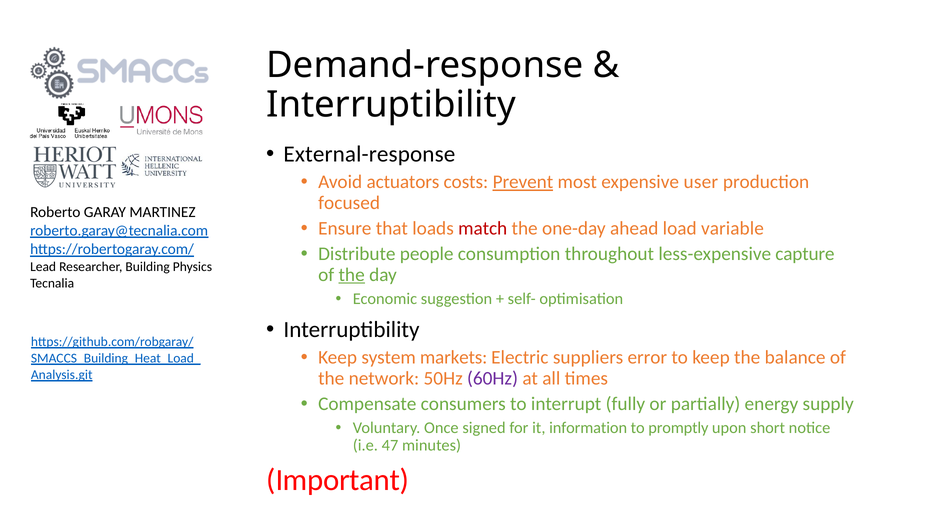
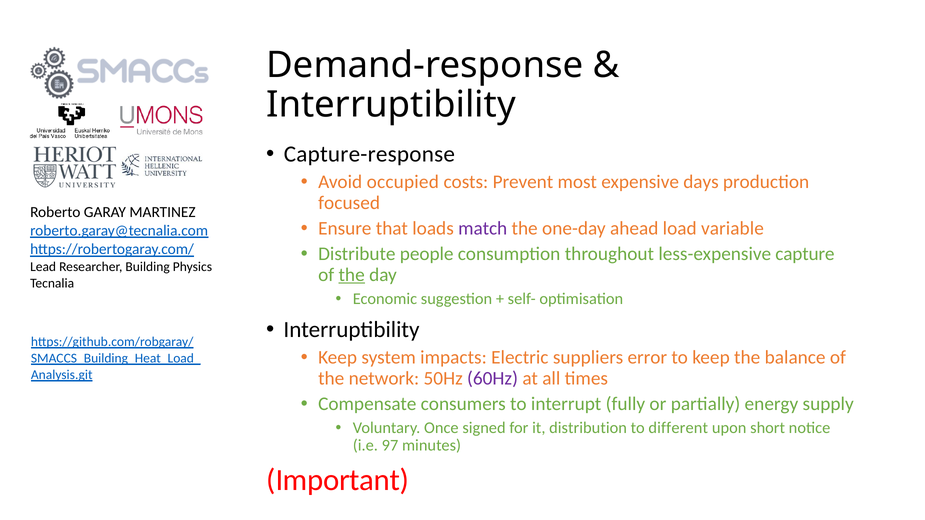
External-response: External-response -> Capture-response (369, 154)
actuators: actuators -> occupied (403, 182)
Prevent underline: present -> none (523, 182)
user: user -> days (701, 182)
match colour: red -> purple (483, 228)
markets: markets -> impacts (454, 358)
information: information -> distribution (588, 428)
promptly: promptly -> different (678, 428)
47: 47 -> 97 (390, 446)
